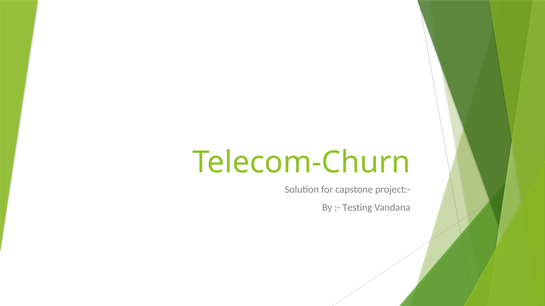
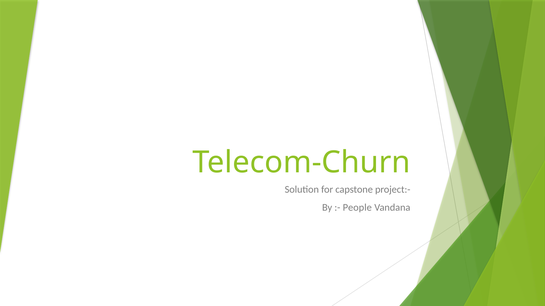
Testing: Testing -> People (357, 208)
